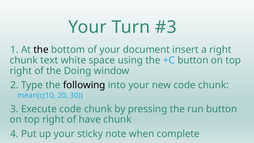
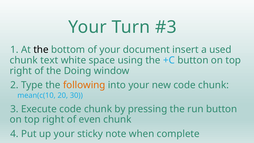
a right: right -> used (220, 50)
following colour: black -> orange (84, 85)
have: have -> even (90, 119)
